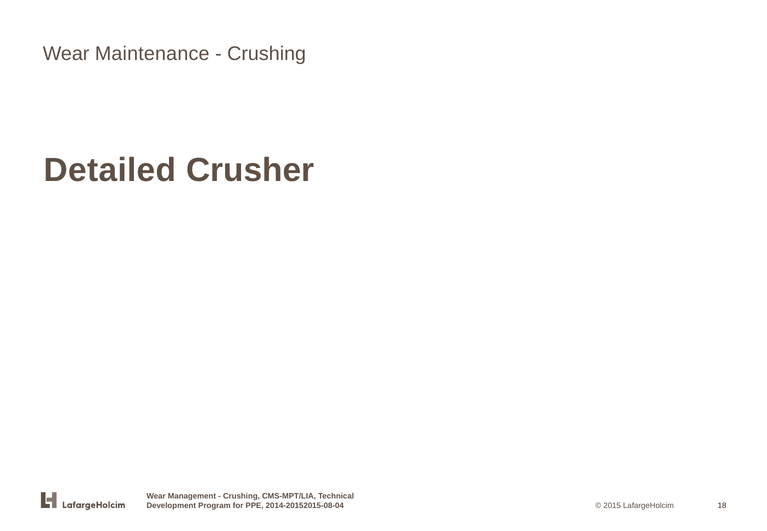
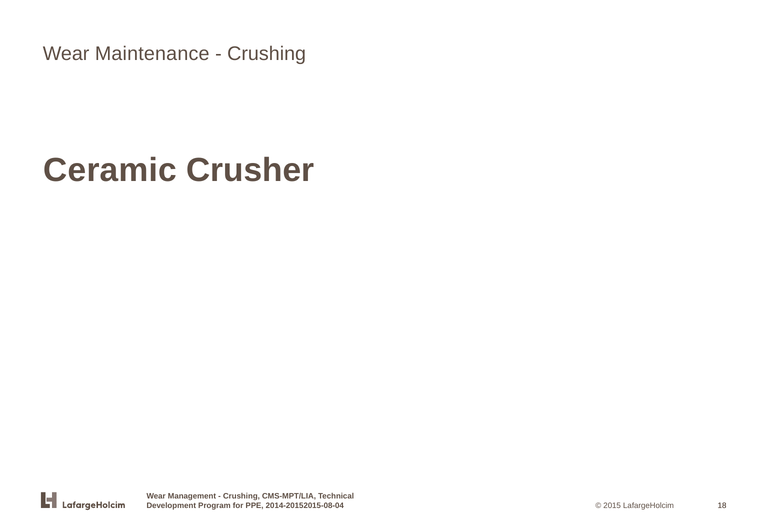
Detailed: Detailed -> Ceramic (110, 170)
